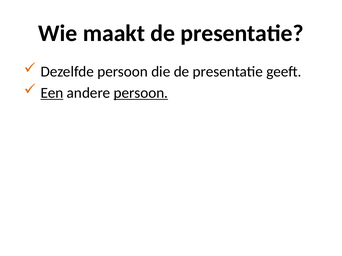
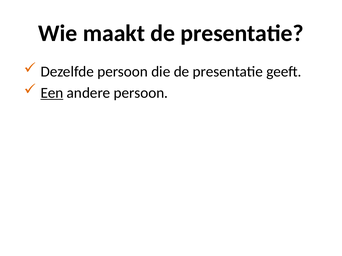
persoon underline: present -> none (141, 93)
